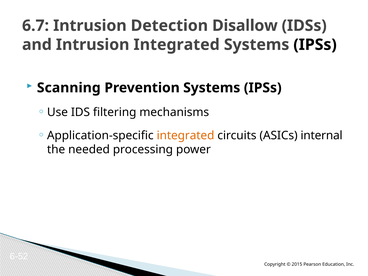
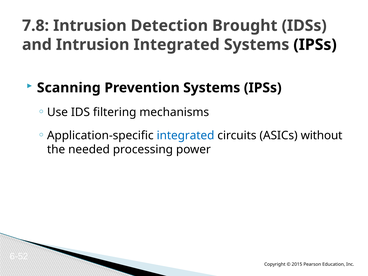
6.7: 6.7 -> 7.8 (36, 26)
Disallow: Disallow -> Brought (245, 26)
integrated colour: orange -> blue (186, 135)
internal: internal -> without (322, 135)
